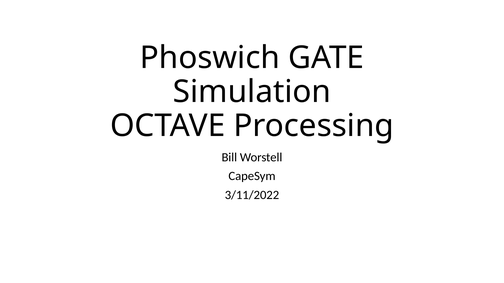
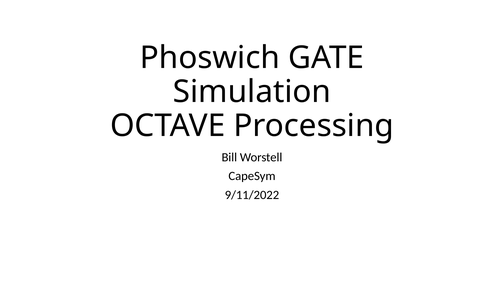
3/11/2022: 3/11/2022 -> 9/11/2022 (252, 195)
